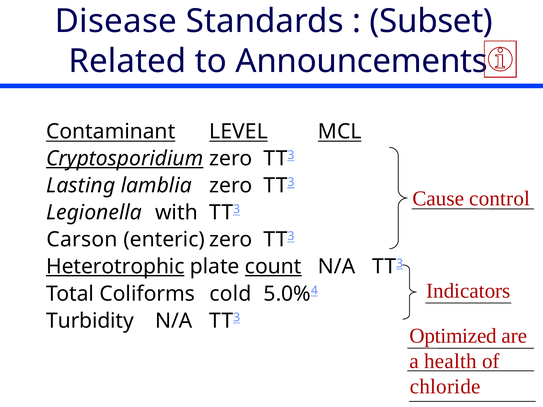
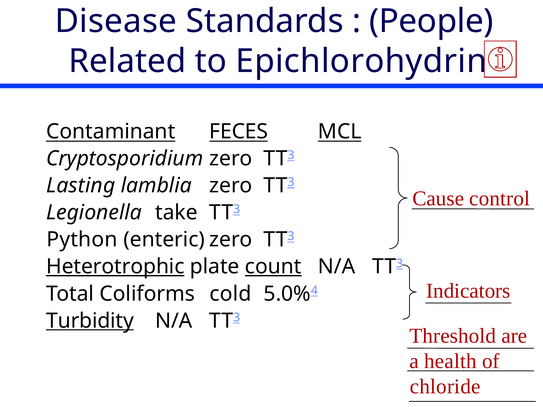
Subset: Subset -> People (431, 21)
Announcements: Announcements -> Epichlorohydrin (361, 61)
LEVEL: LEVEL -> FECES (239, 132)
Cryptosporidium underline: present -> none (125, 159)
with: with -> take (176, 213)
Carson: Carson -> Python (82, 240)
Turbidity underline: none -> present (90, 321)
Optimized: Optimized -> Threshold (453, 336)
